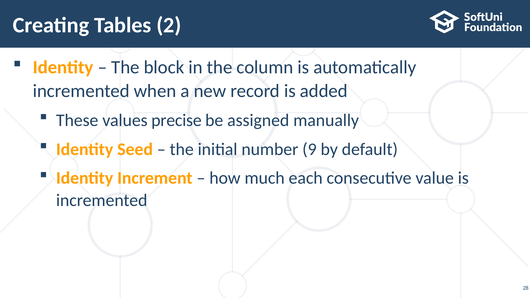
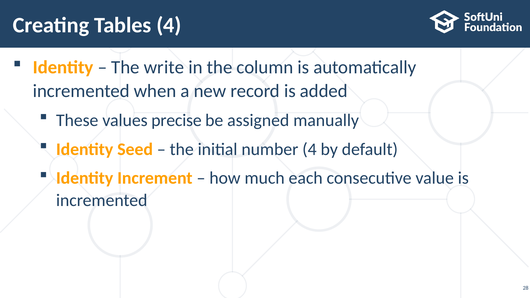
Tables 2: 2 -> 4 (169, 25)
block: block -> write (164, 67)
number 9: 9 -> 4 (309, 149)
